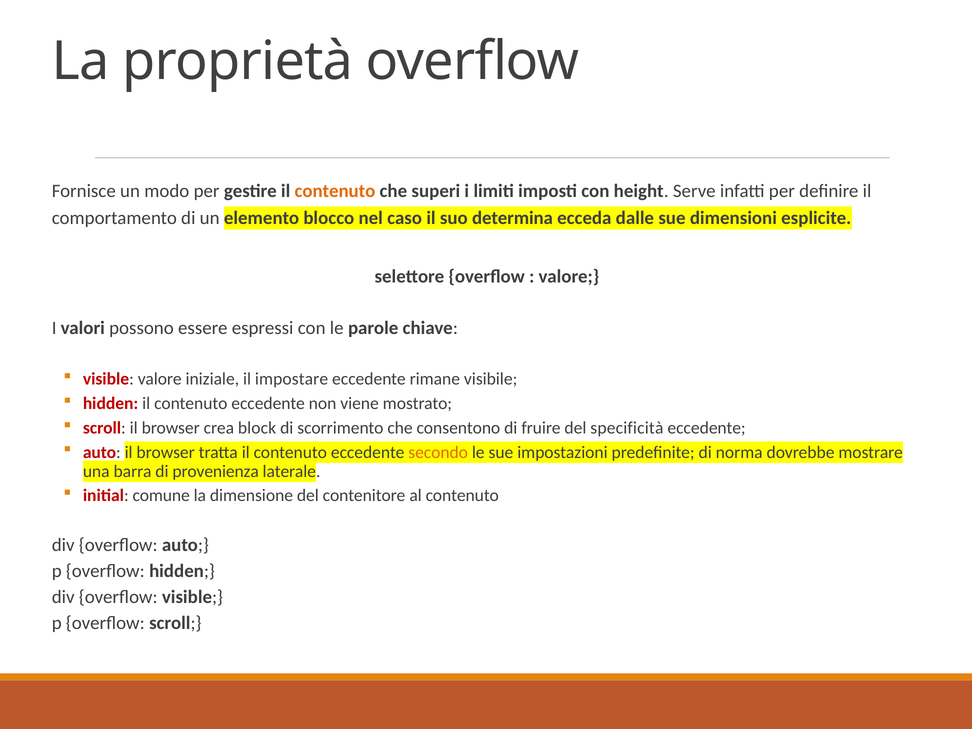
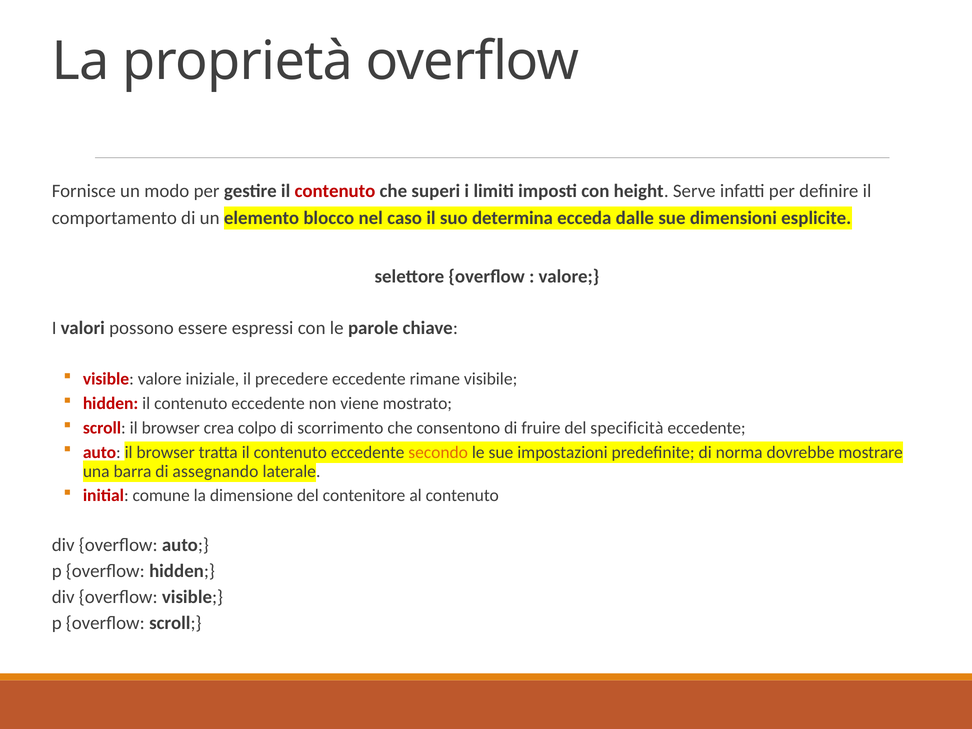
contenuto colour: orange -> red (335, 191)
impostare: impostare -> precedere (292, 379)
block: block -> colpo (257, 428)
provenienza: provenienza -> assegnando (215, 471)
